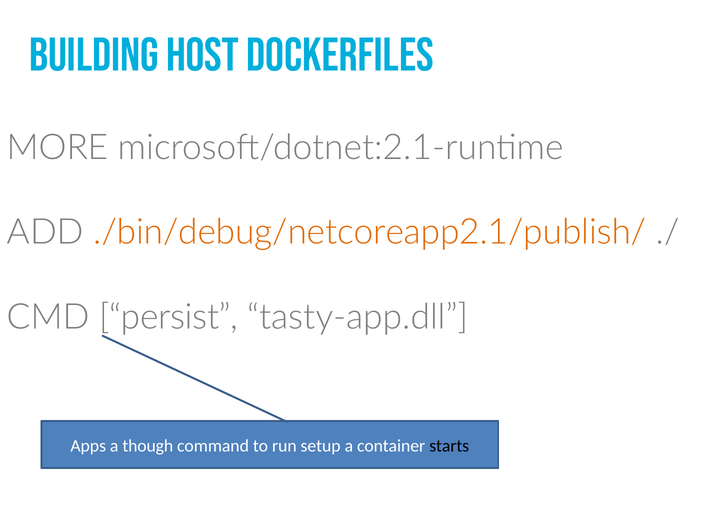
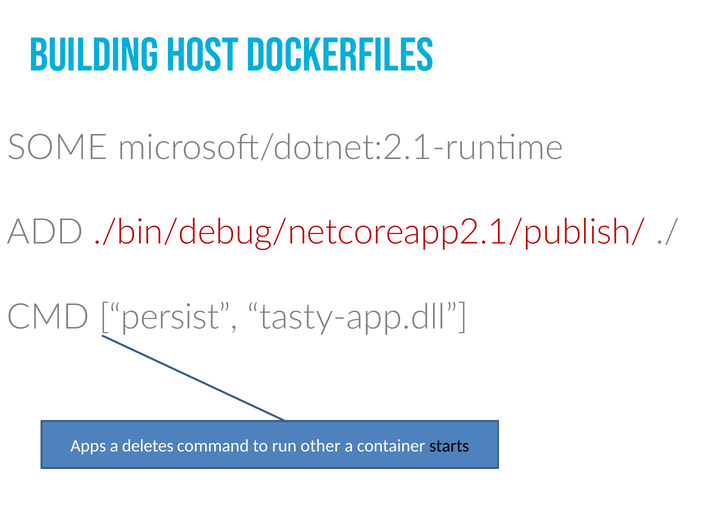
MORE: MORE -> SOME (57, 147)
./bin/debug/netcoreapp2.1/publish/ colour: orange -> red (370, 232)
though: though -> deletes (148, 446)
setup: setup -> other (321, 446)
